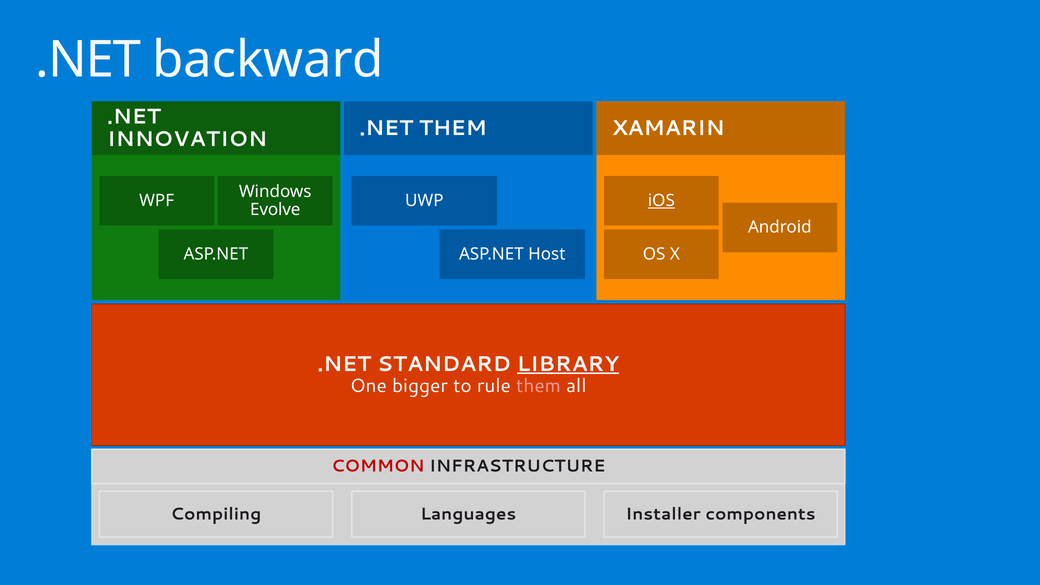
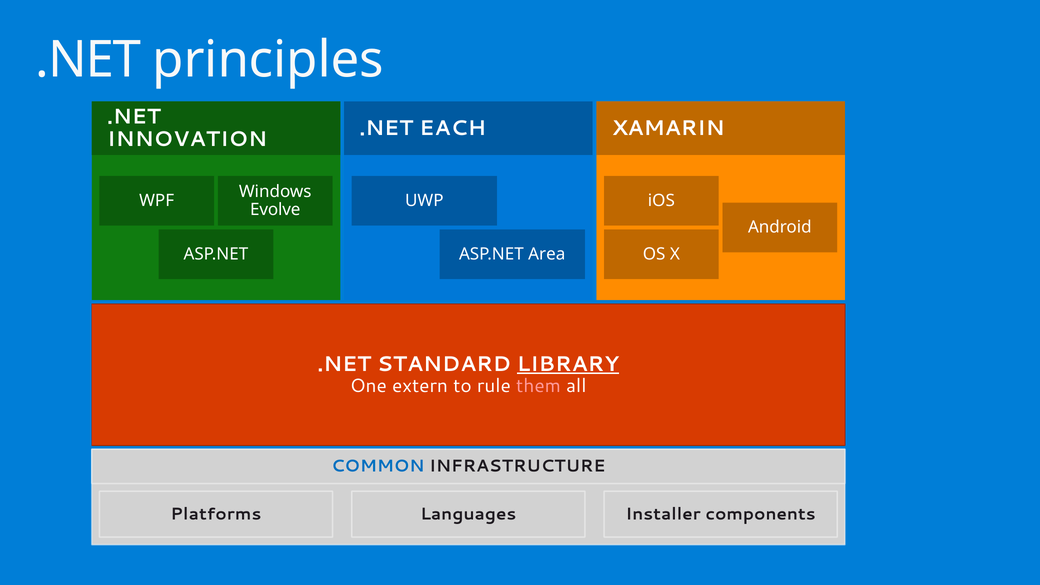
backward: backward -> principles (268, 60)
.NET THEM: THEM -> EACH (453, 128)
iOS underline: present -> none (661, 201)
Host: Host -> Area (547, 254)
bigger: bigger -> extern (420, 386)
COMMON colour: red -> blue (378, 466)
Compiling: Compiling -> Platforms (216, 514)
